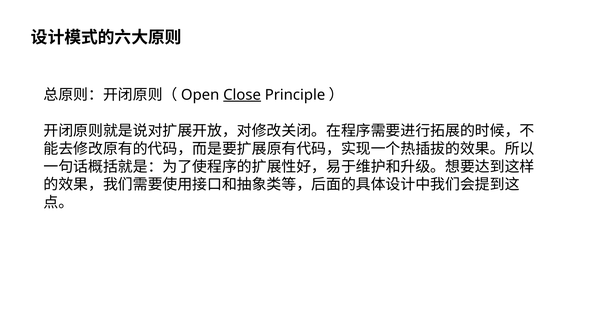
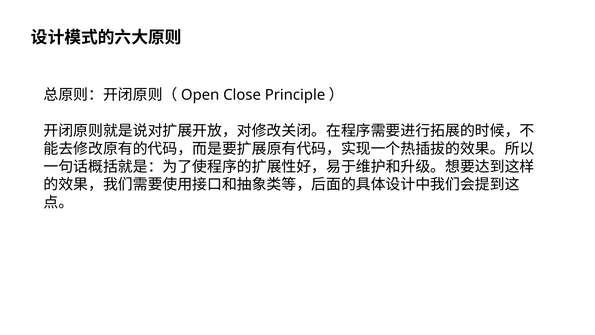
Close underline: present -> none (242, 95)
